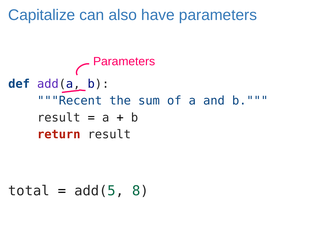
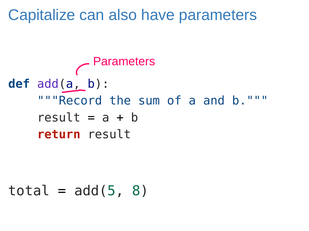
Recent: Recent -> Record (70, 101)
